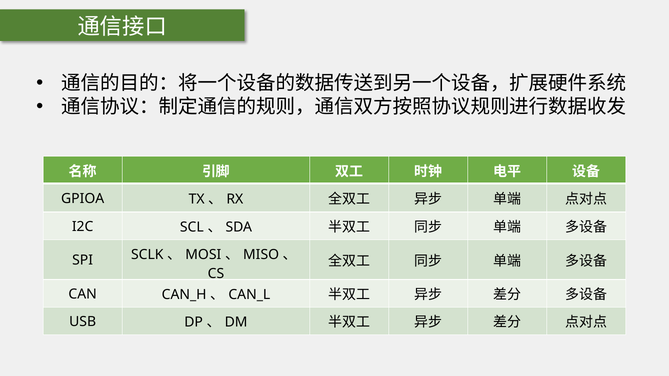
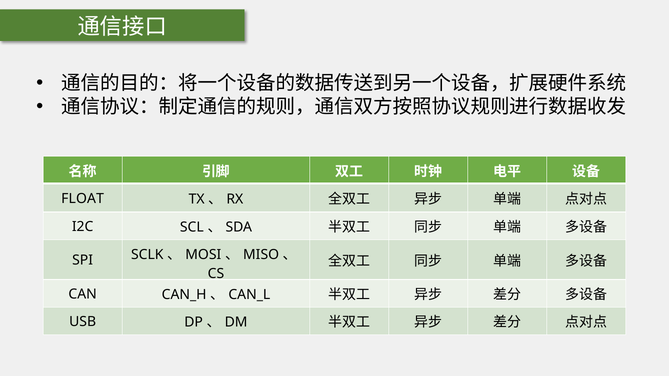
GPIOA: GPIOA -> FLOAT (83, 199)
